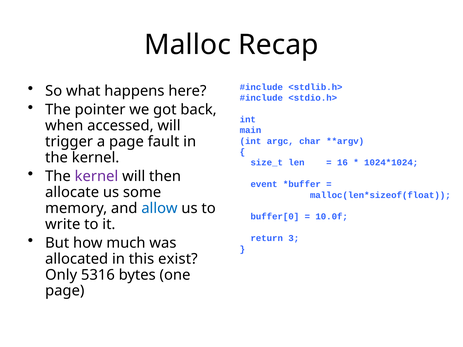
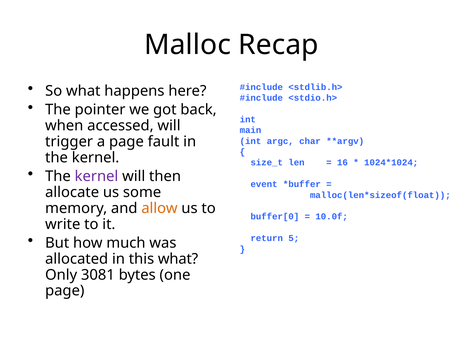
allow colour: blue -> orange (159, 208)
3: 3 -> 5 (294, 238)
this exist: exist -> what (178, 259)
5316: 5316 -> 3081 (98, 275)
